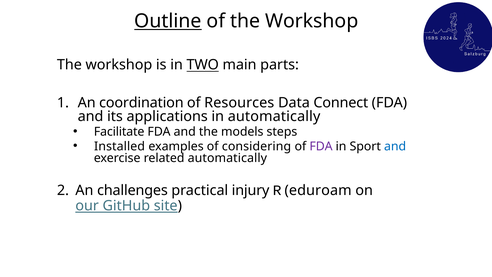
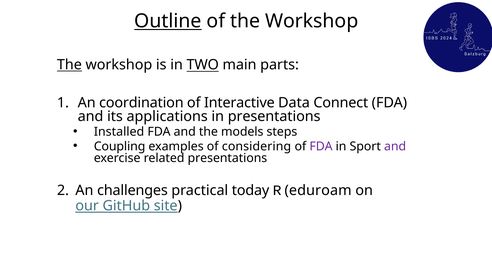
The underline: none -> present (69, 65)
Resources: Resources -> Interactive (239, 103)
in automatically: automatically -> presentations (274, 116)
Facilitate: Facilitate -> Installed (119, 132)
Installed: Installed -> Coupling (120, 146)
and colour: blue -> purple (395, 146)
related automatically: automatically -> presentations (227, 158)
injury: injury -> today (251, 190)
